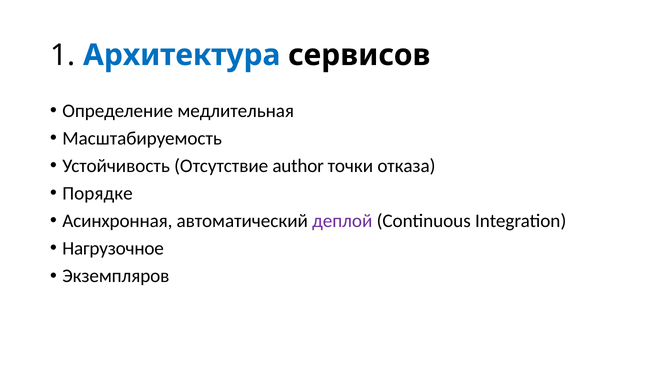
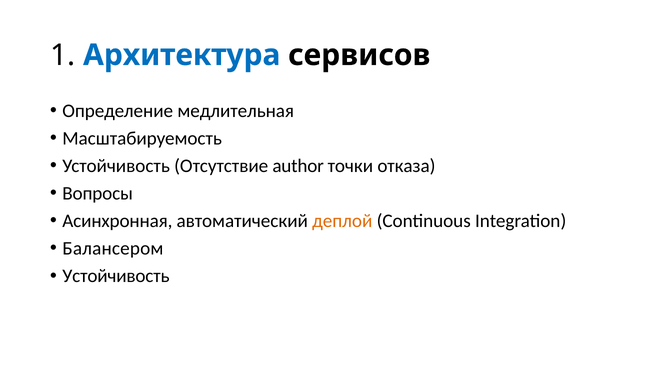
Порядке: Порядке -> Вопросы (98, 193)
деплой colour: purple -> orange (342, 221)
Нагрузочное: Нагрузочное -> Балансером (113, 248)
Экземпляров: Экземпляров -> Устойчивость (116, 276)
